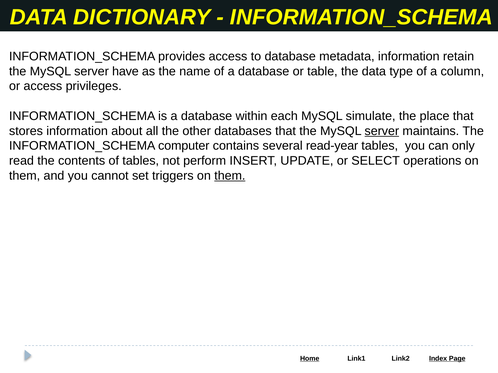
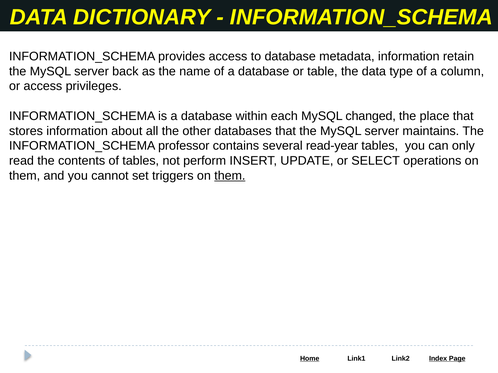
have: have -> back (125, 71)
simulate: simulate -> changed (371, 116)
server underline: present -> none (382, 131)
computer: computer -> professor (184, 146)
